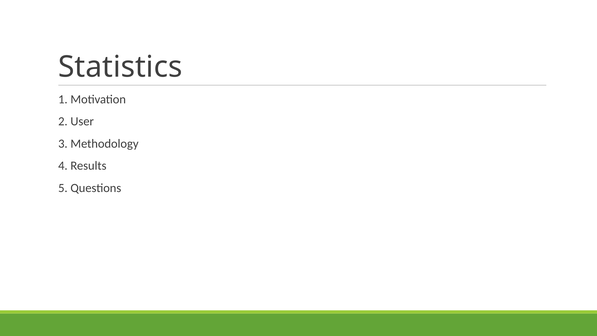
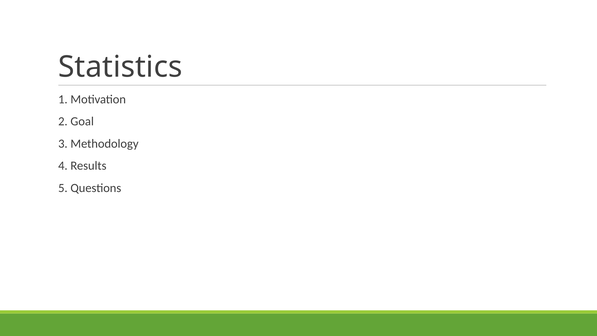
User: User -> Goal (82, 121)
